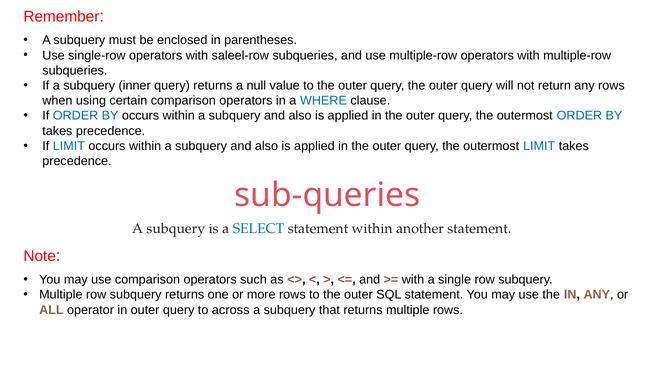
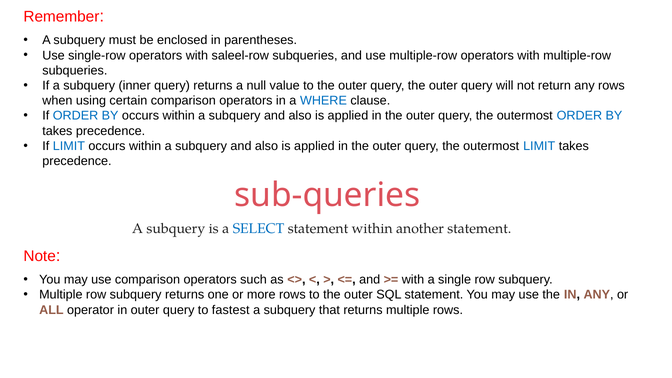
across: across -> fastest (231, 310)
